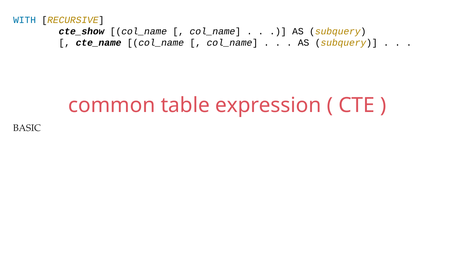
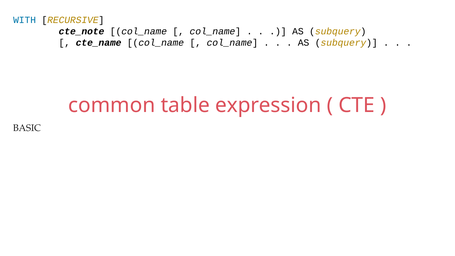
cte_show: cte_show -> cte_note (82, 31)
